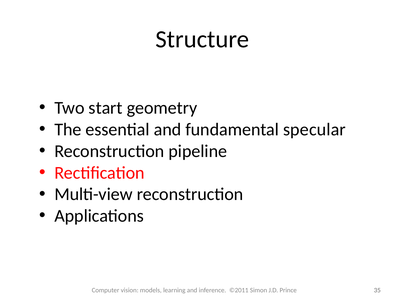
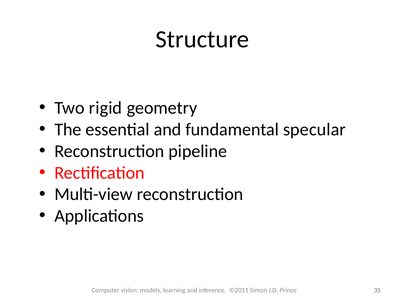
start: start -> rigid (106, 108)
